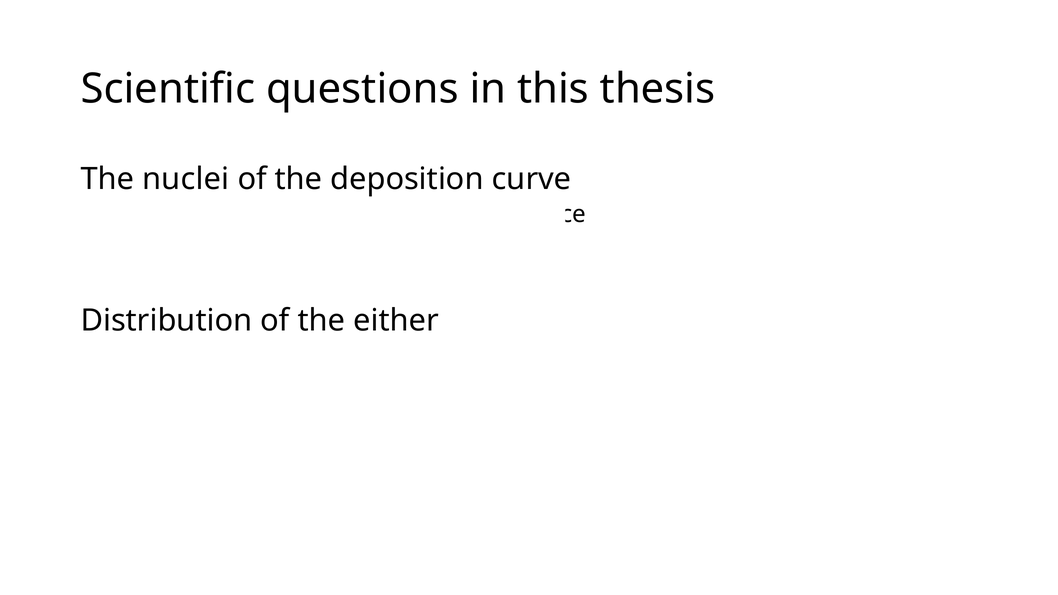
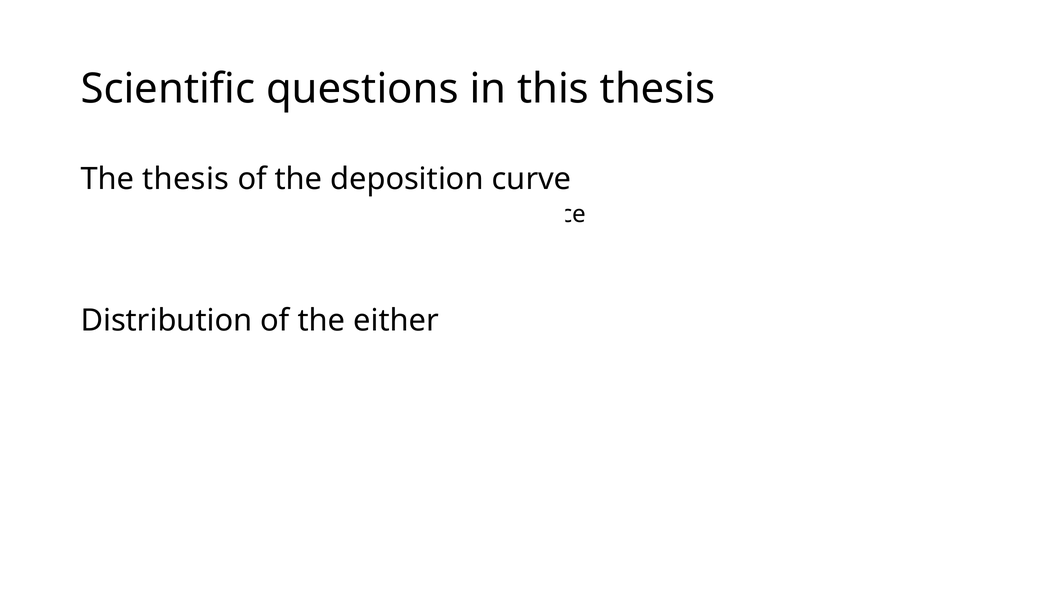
The nuclei: nuclei -> thesis (186, 179)
